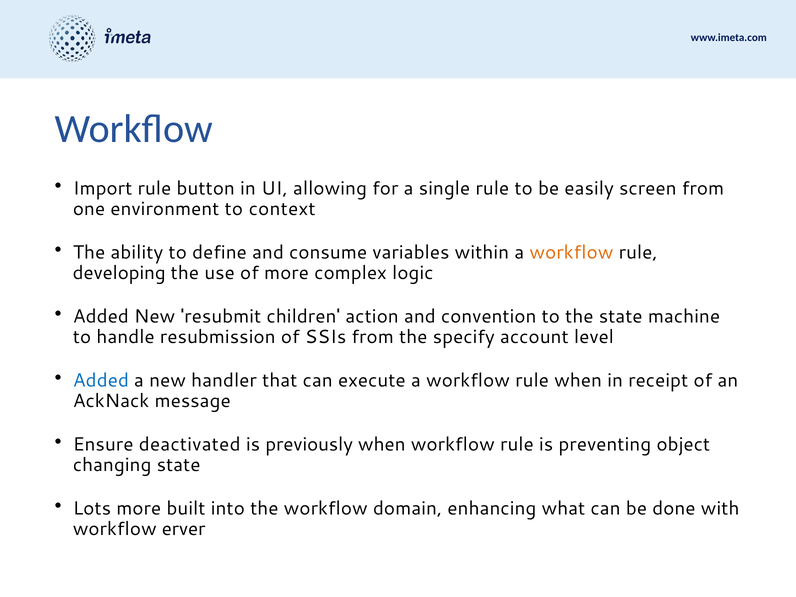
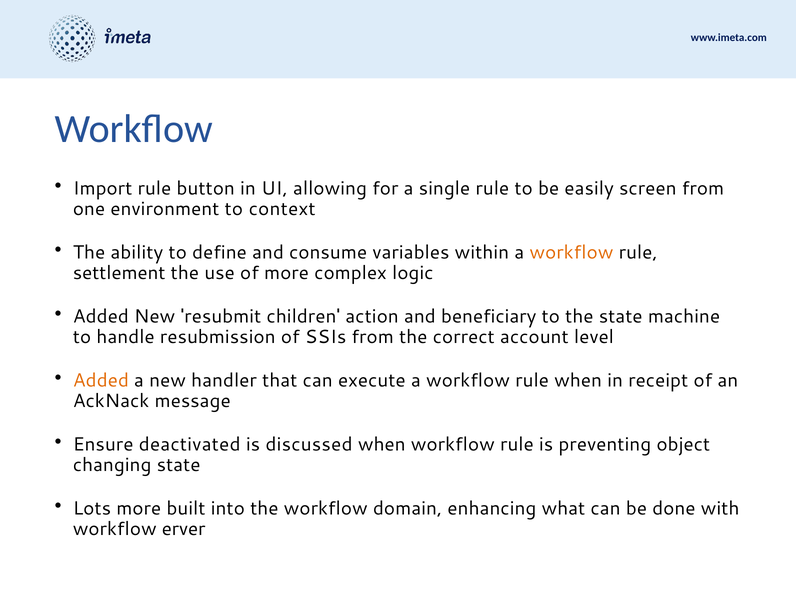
developing: developing -> settlement (119, 273)
convention: convention -> beneficiary (489, 316)
specify: specify -> correct (464, 337)
Added colour: blue -> orange (101, 381)
previously: previously -> discussed (309, 445)
